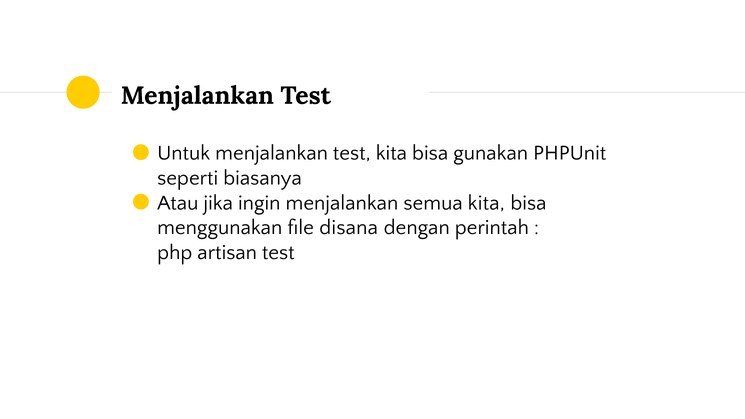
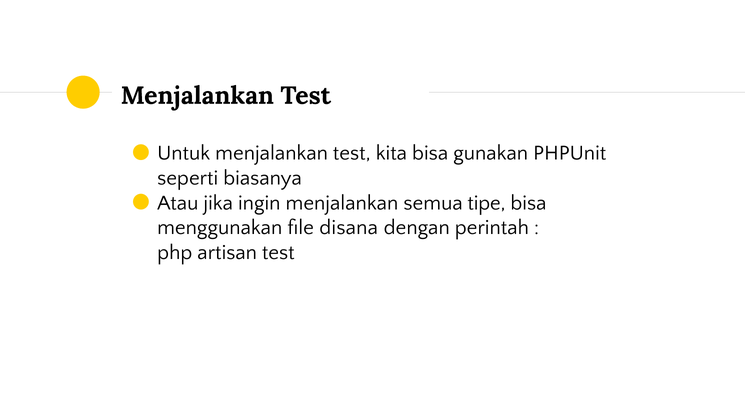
semua kita: kita -> tipe (487, 203)
